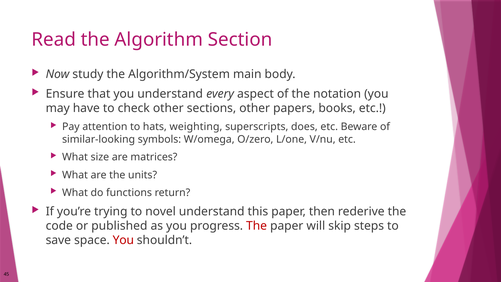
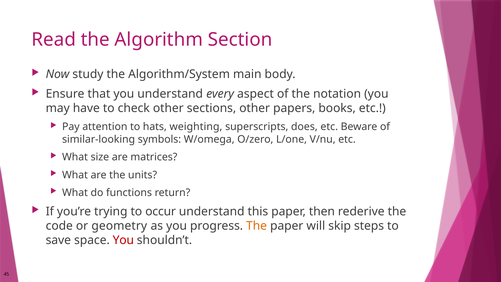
novel: novel -> occur (161, 211)
published: published -> geometry (119, 226)
The colour: red -> orange (257, 226)
